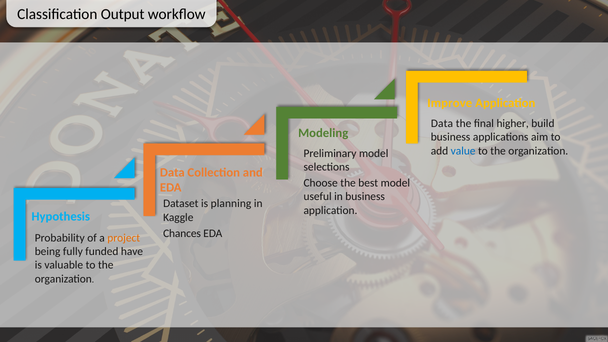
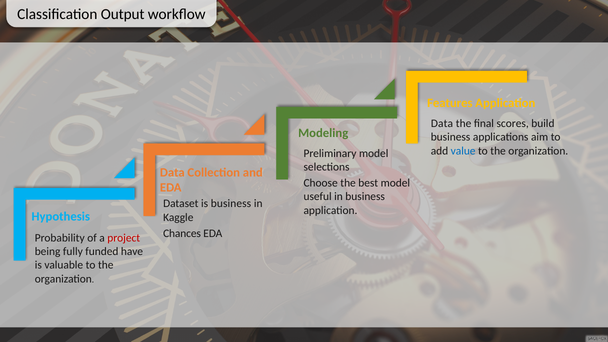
Improve: Improve -> Features (450, 103)
higher: higher -> scores (513, 123)
is planning: planning -> business (231, 204)
project colour: orange -> red (124, 238)
